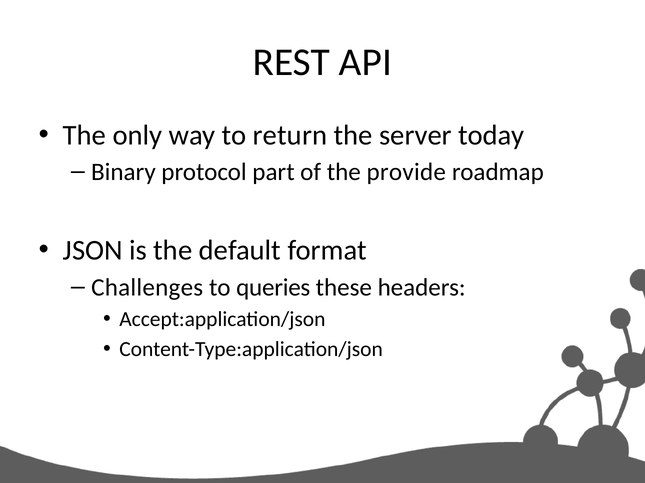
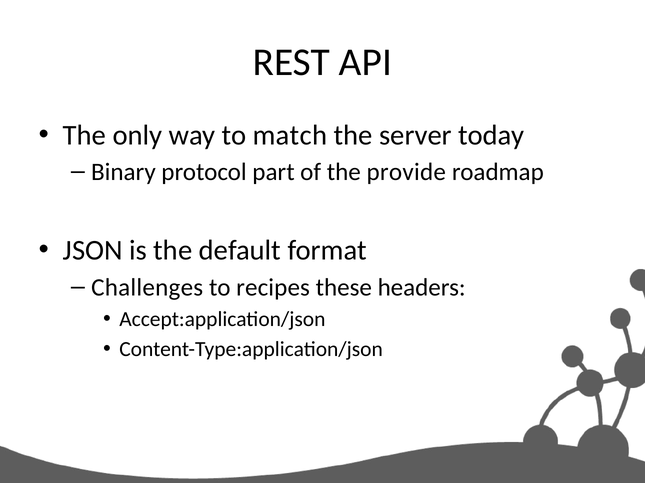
return: return -> match (290, 135)
queries: queries -> recipes (273, 288)
